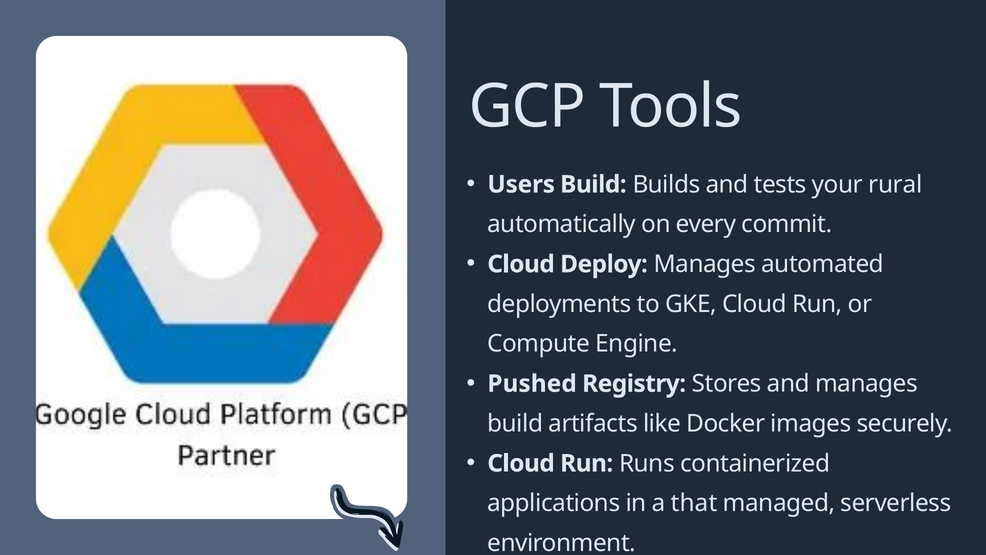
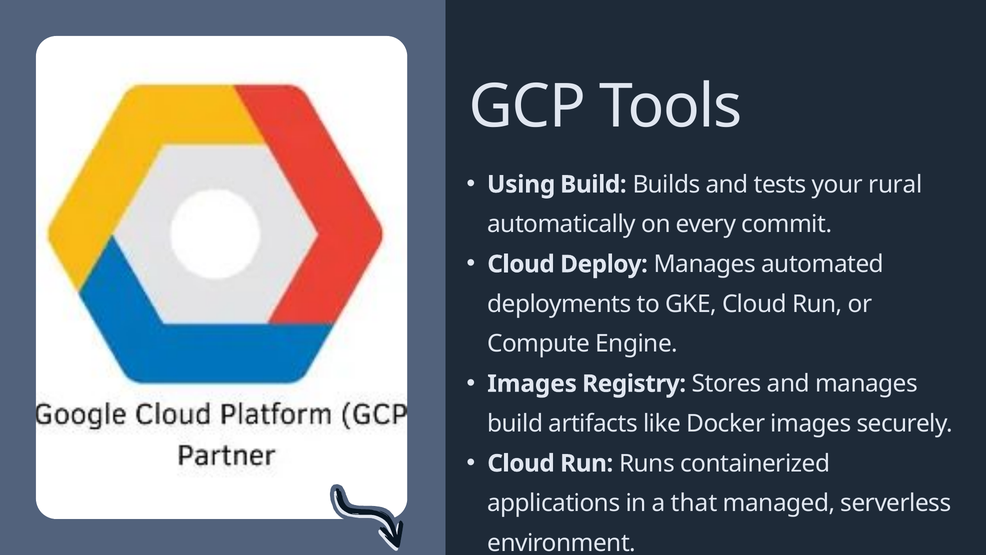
Users: Users -> Using (521, 184)
Pushed: Pushed -> Images (532, 384)
